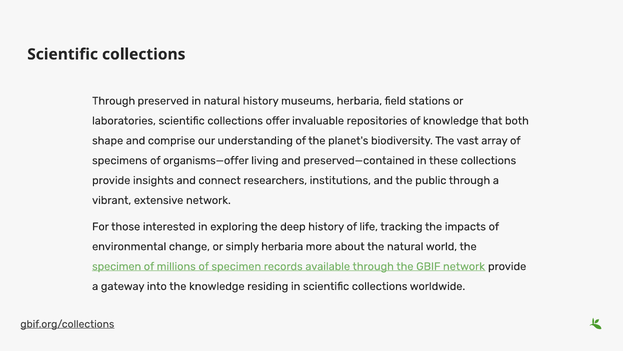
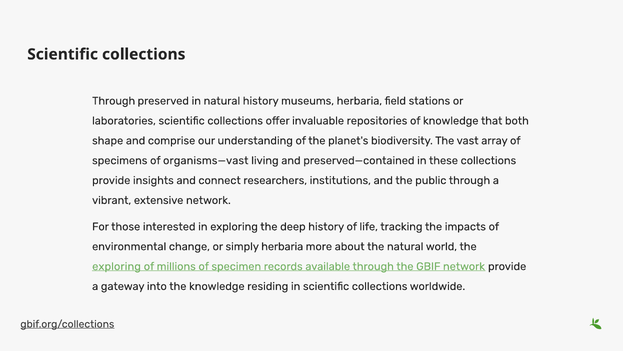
organisms—offer: organisms—offer -> organisms—vast (206, 160)
specimen: specimen -> exploring (117, 266)
